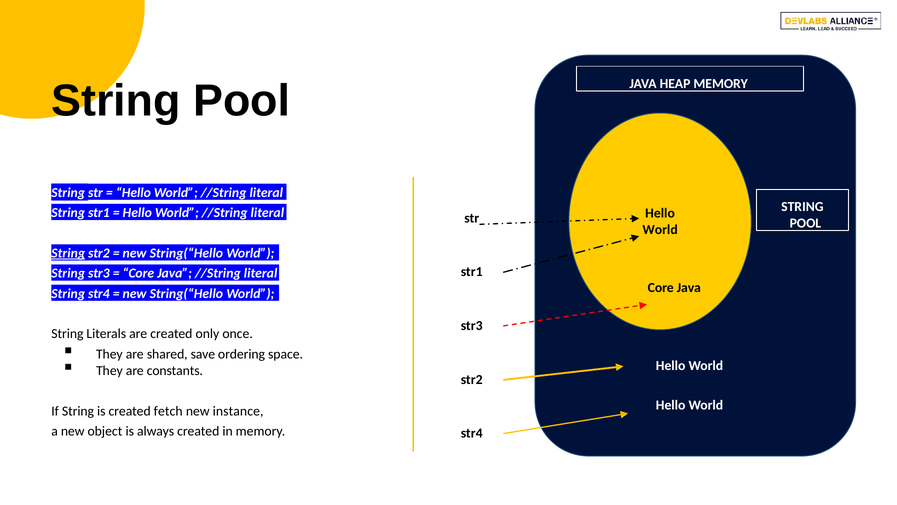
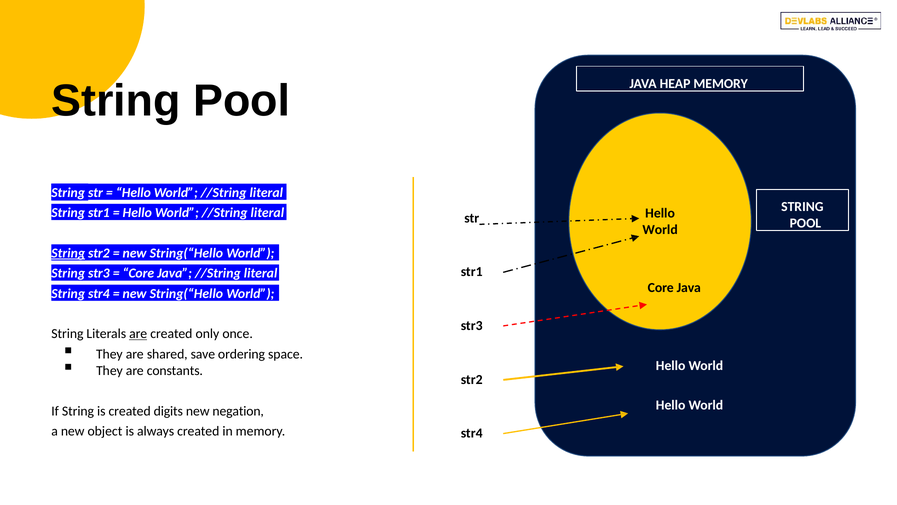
are underline: none -> present (138, 334)
fetch: fetch -> digits (168, 411)
instance: instance -> negation (238, 411)
